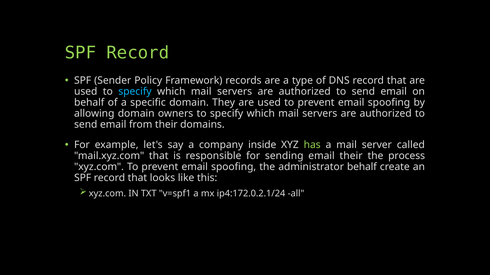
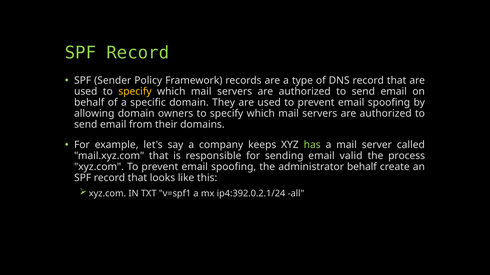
specify colour: light blue -> yellow (135, 92)
inside: inside -> keeps (262, 145)
email their: their -> valid (351, 156)
ip4:172.0.2.1/24: ip4:172.0.2.1/24 -> ip4:392.0.2.1/24 (251, 194)
